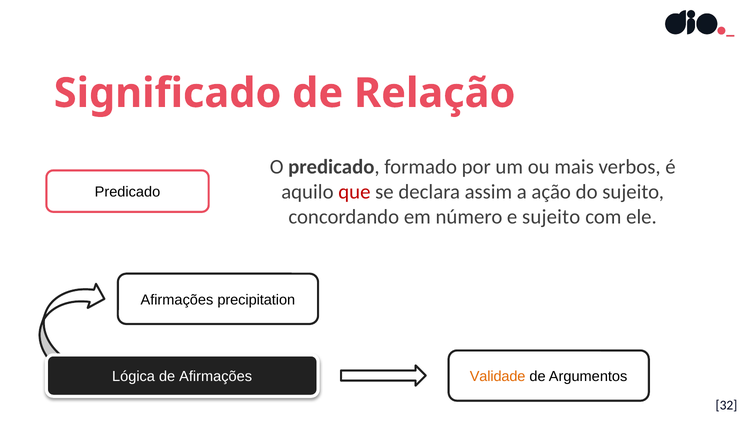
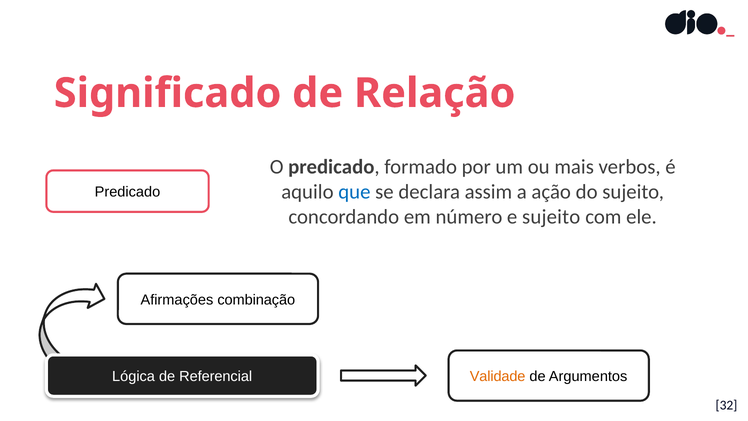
que colour: red -> blue (354, 192)
precipitation: precipitation -> combinação (256, 300)
de Afirmações: Afirmações -> Referencial (216, 376)
